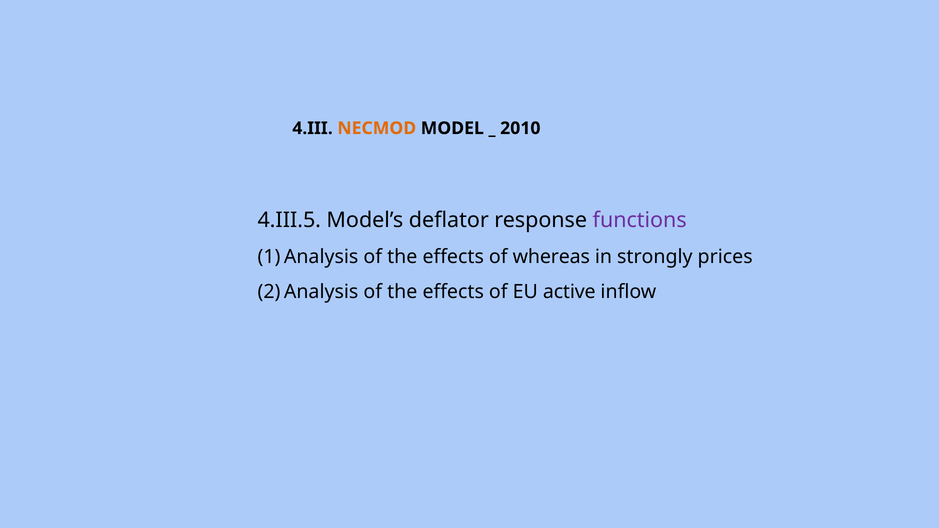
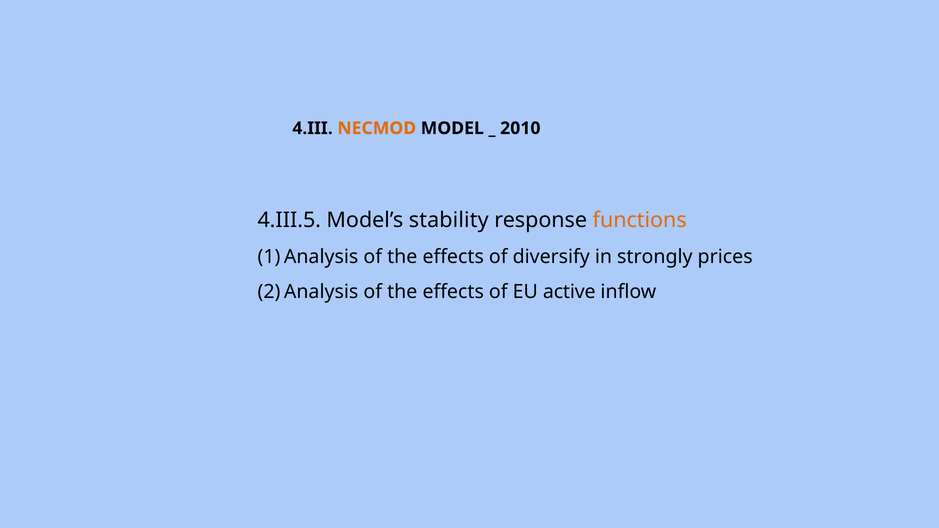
deflator: deflator -> stability (449, 220)
functions colour: purple -> orange (640, 220)
whereas: whereas -> diversify (551, 257)
